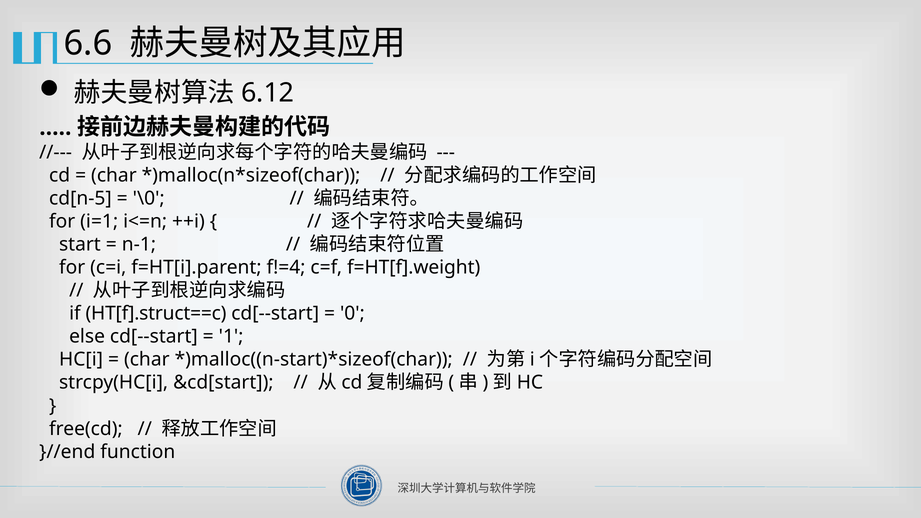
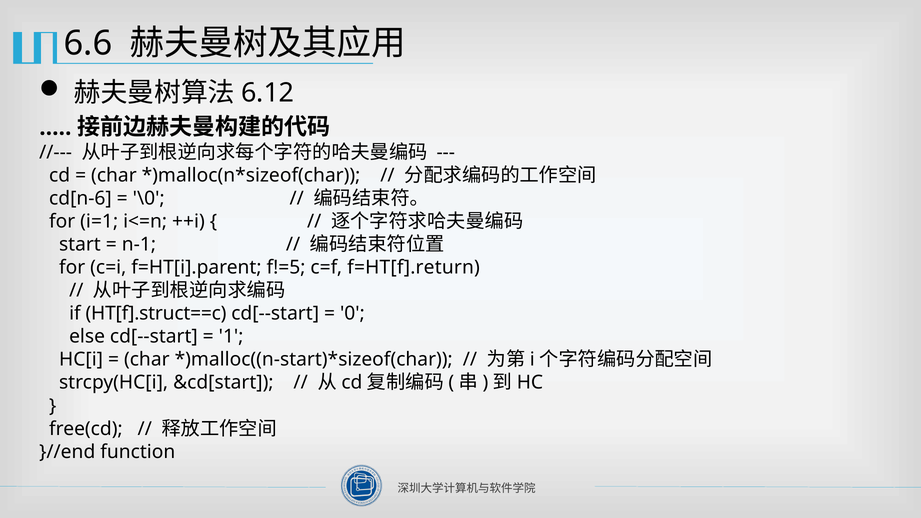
cd[n-5: cd[n-5 -> cd[n-6 (80, 198)
f!=4: f!=4 -> f!=5 (286, 268)
f=HT[f].weight: f=HT[f].weight -> f=HT[f].return (414, 268)
